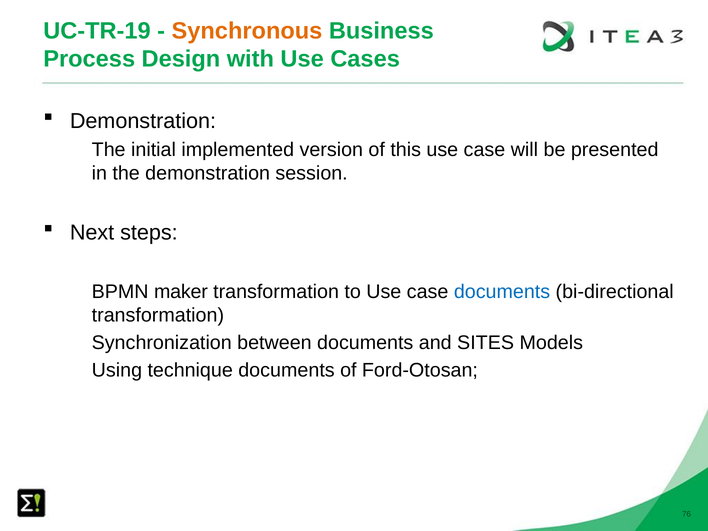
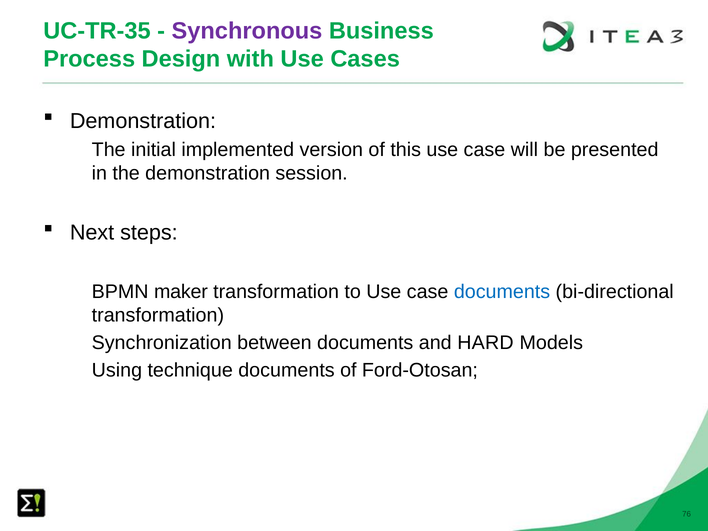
UC-TR-19: UC-TR-19 -> UC-TR-35 (97, 31)
Synchronous colour: orange -> purple (247, 31)
SITES: SITES -> HARD (485, 343)
